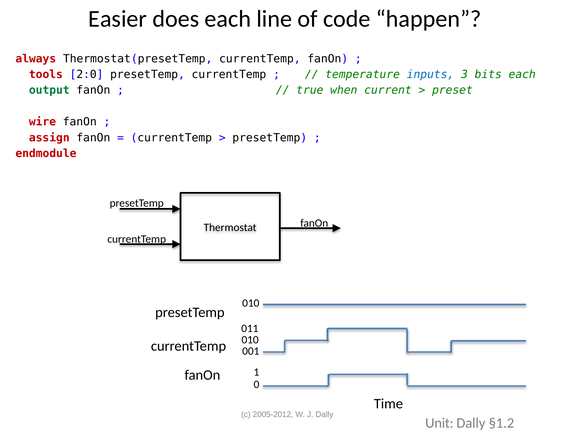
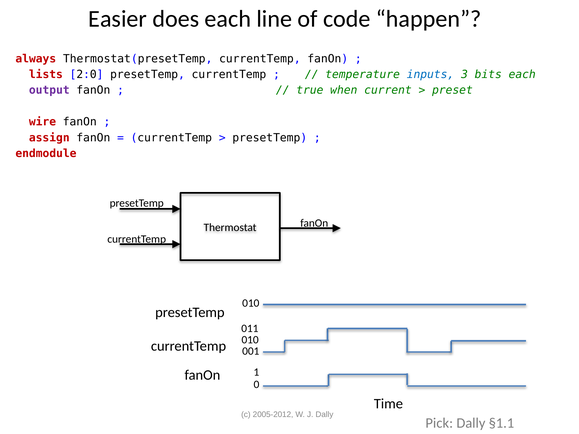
tools: tools -> lists (46, 75)
output colour: green -> purple (49, 90)
Unit: Unit -> Pick (439, 423)
§1.2: §1.2 -> §1.1 (501, 423)
